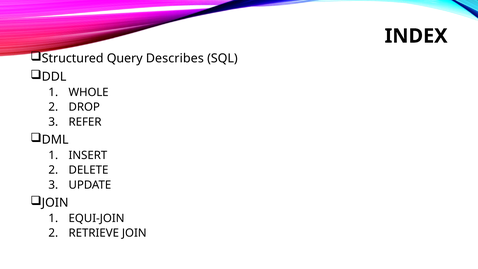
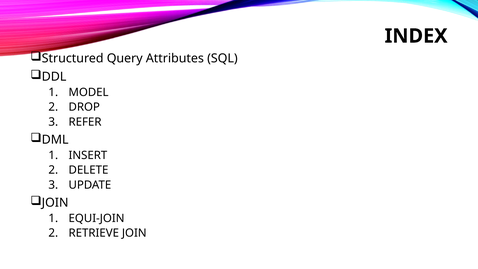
Describes: Describes -> Attributes (175, 58)
WHOLE: WHOLE -> MODEL (89, 92)
